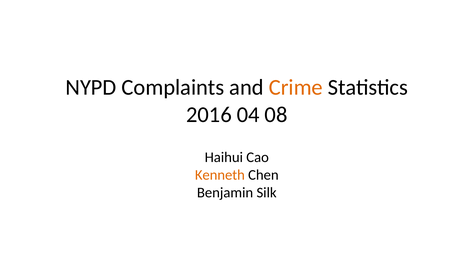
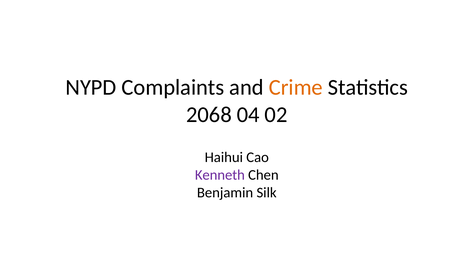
2016: 2016 -> 2068 (209, 114)
08: 08 -> 02 (276, 114)
Kenneth colour: orange -> purple (220, 175)
